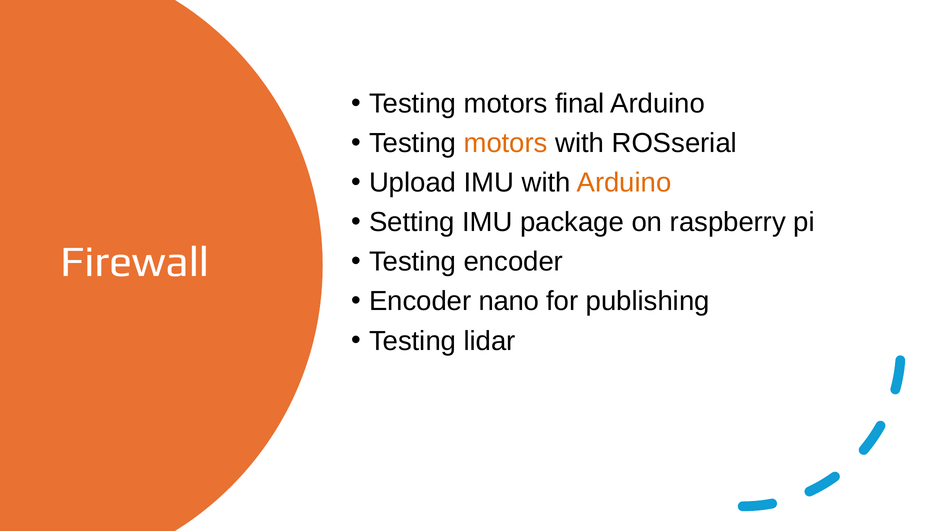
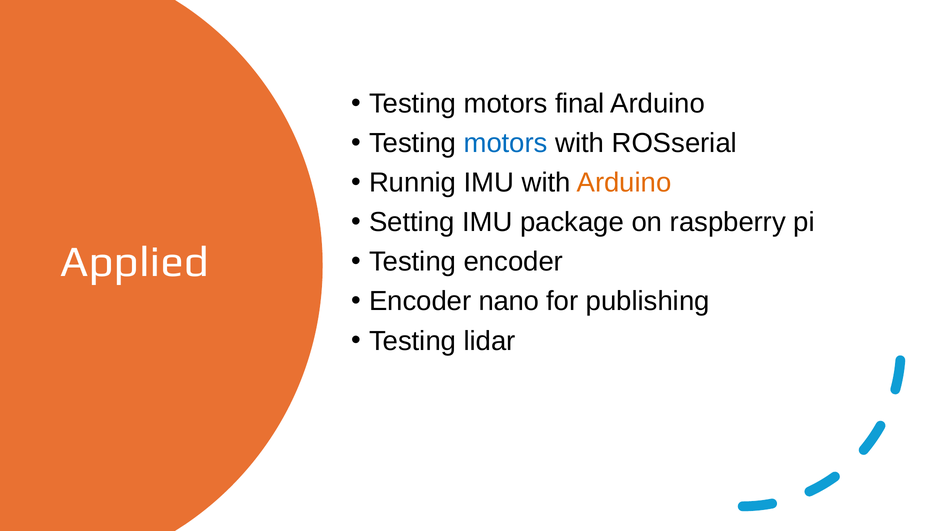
motors colour: orange -> blue (506, 143)
Upload: Upload -> Runnig (413, 183)
Firewall: Firewall -> Applied (135, 262)
